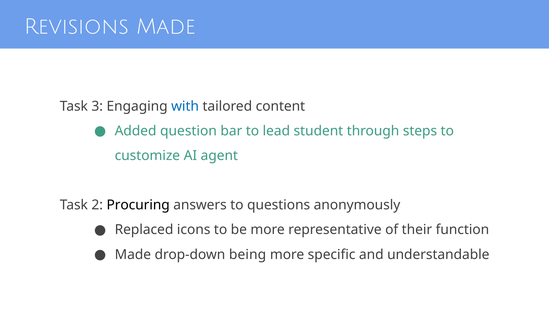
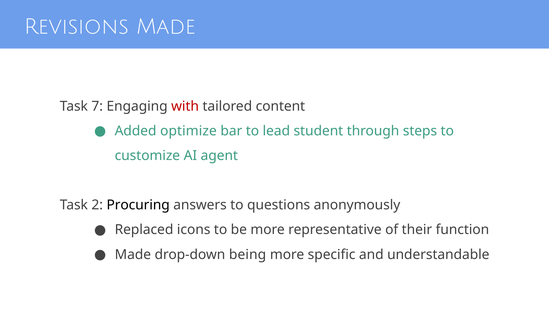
3: 3 -> 7 (97, 106)
with colour: blue -> red (185, 106)
question: question -> optimize (188, 131)
